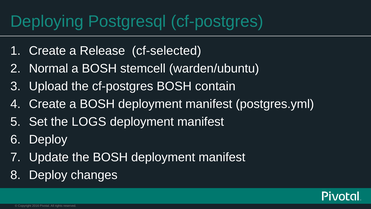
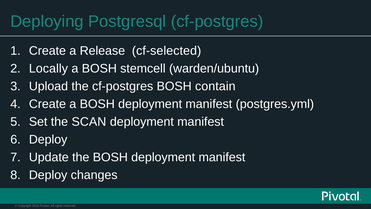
Normal: Normal -> Locally (48, 68)
LOGS: LOGS -> SCAN (89, 122)
